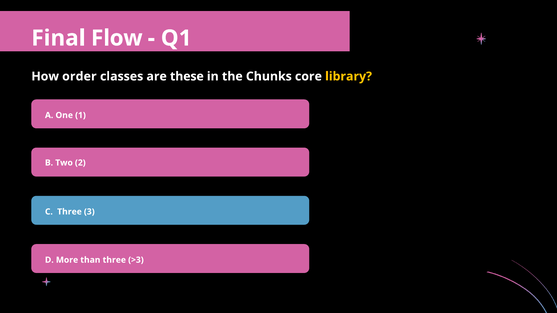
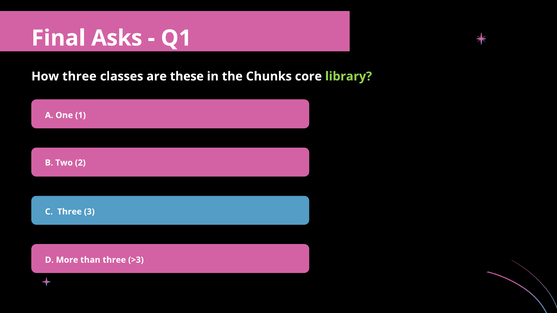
Flow: Flow -> Asks (117, 38)
How order: order -> three (79, 76)
library colour: yellow -> light green (349, 76)
